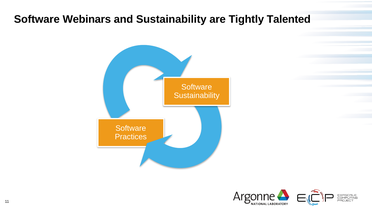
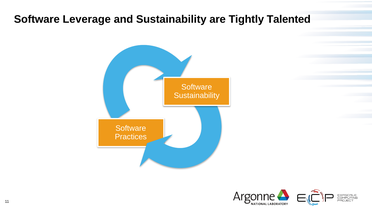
Webinars: Webinars -> Leverage (87, 19)
